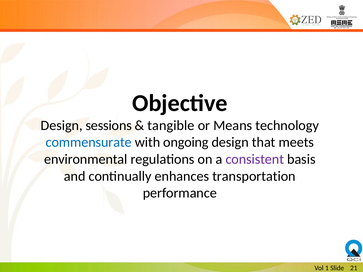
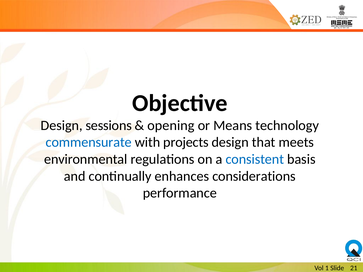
tangible: tangible -> opening (171, 125)
ongoing: ongoing -> projects (186, 142)
consistent colour: purple -> blue (255, 159)
transportation: transportation -> considerations (254, 176)
